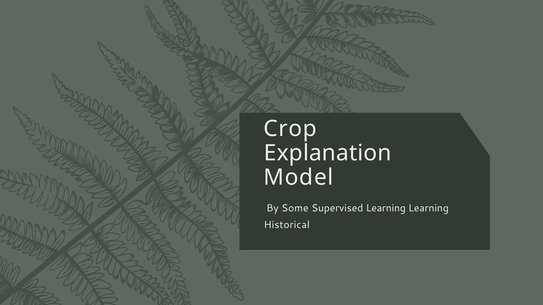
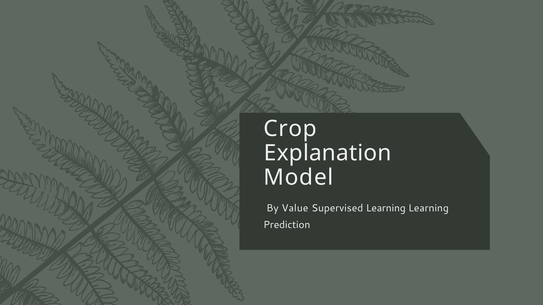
Some: Some -> Value (295, 208)
Historical: Historical -> Prediction (287, 225)
